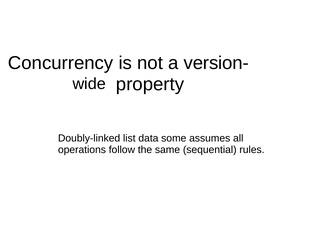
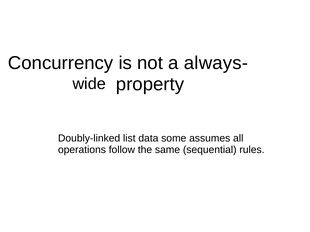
version-: version- -> always- (216, 63)
